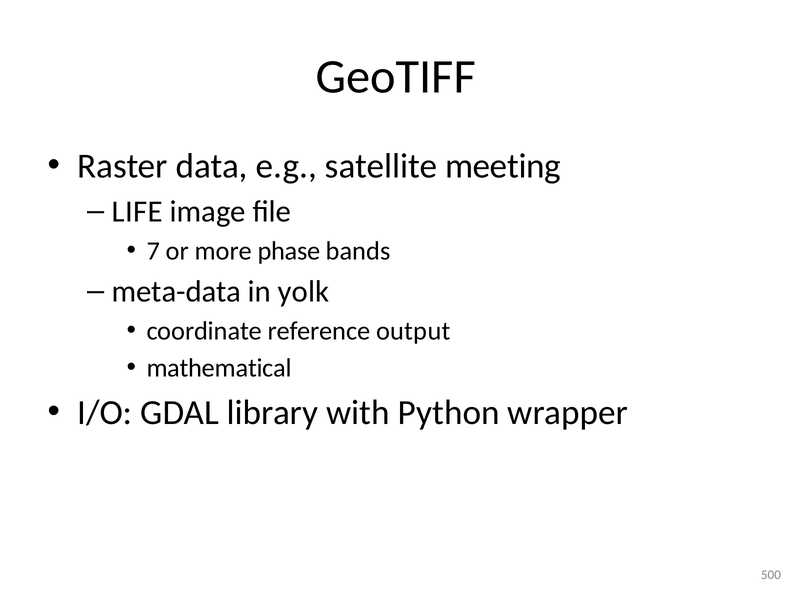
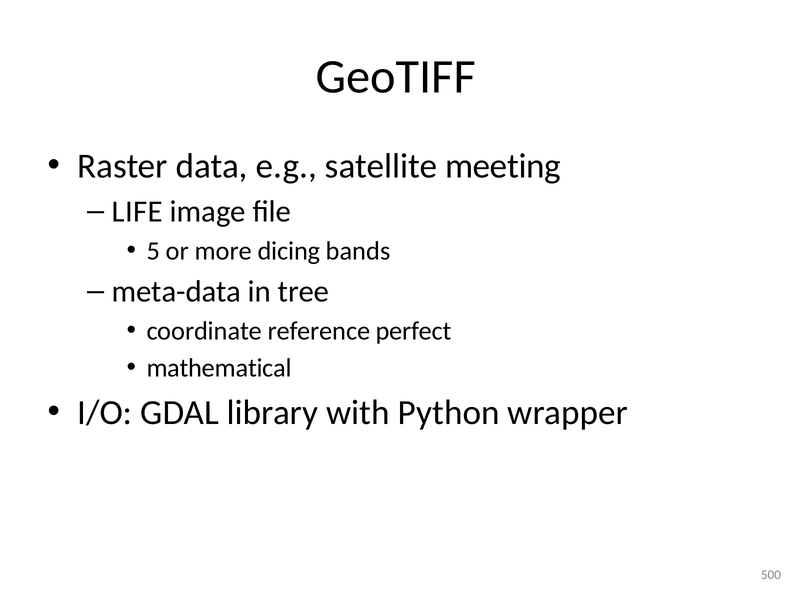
7: 7 -> 5 (153, 251)
phase: phase -> dicing (289, 251)
yolk: yolk -> tree (304, 292)
output: output -> perfect (414, 331)
